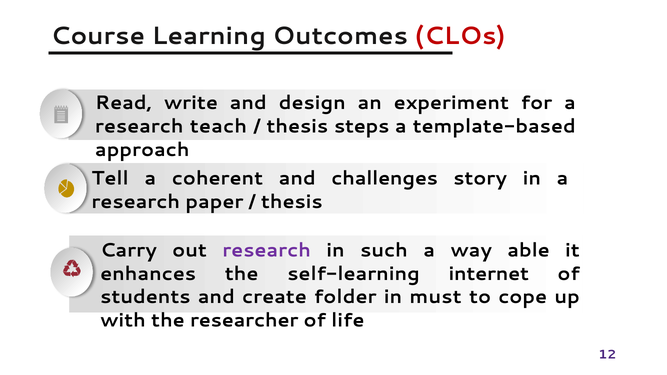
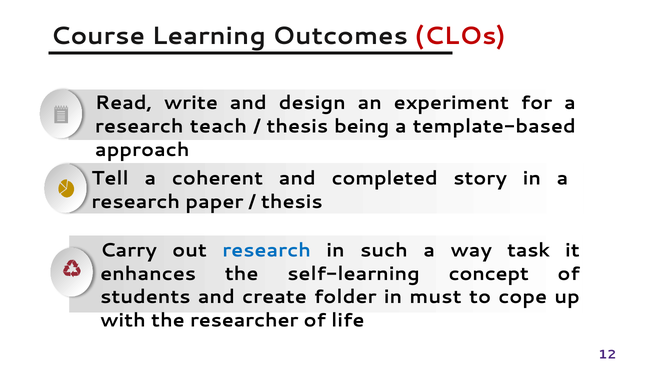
steps: steps -> being (362, 126)
challenges: challenges -> completed (385, 178)
research colour: purple -> blue (267, 250)
able: able -> task (529, 250)
internet: internet -> concept (489, 274)
